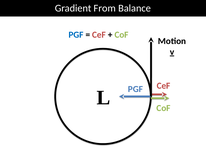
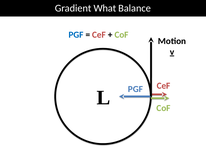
From: From -> What (105, 8)
